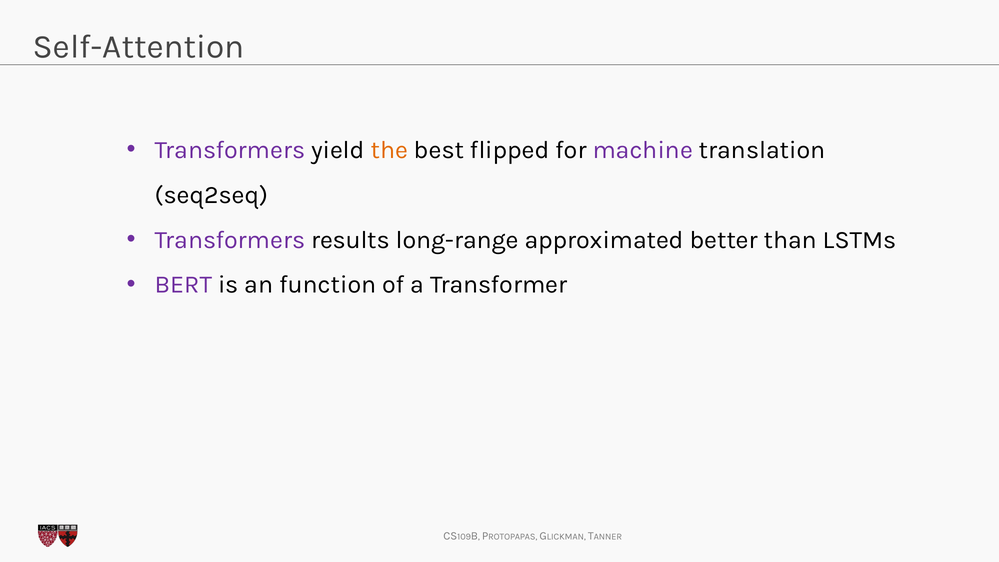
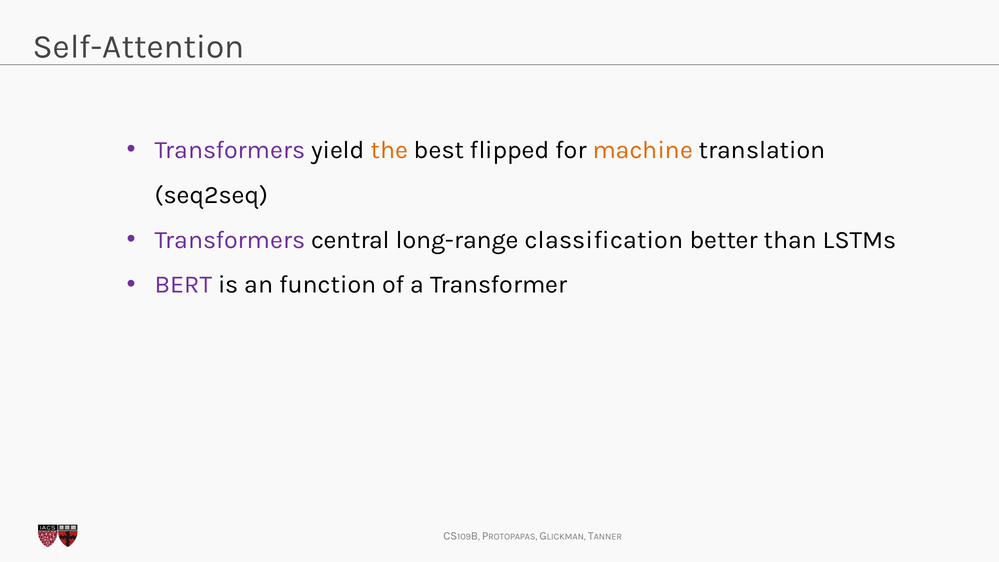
machine colour: purple -> orange (643, 150)
results: results -> central (351, 240)
approximated: approximated -> classification (604, 240)
